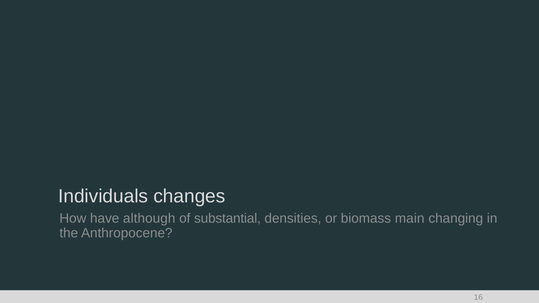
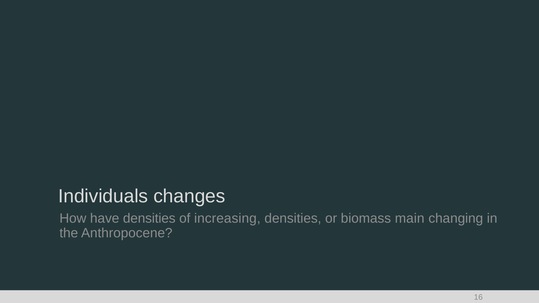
have although: although -> densities (149, 219)
substantial: substantial -> increasing (227, 219)
